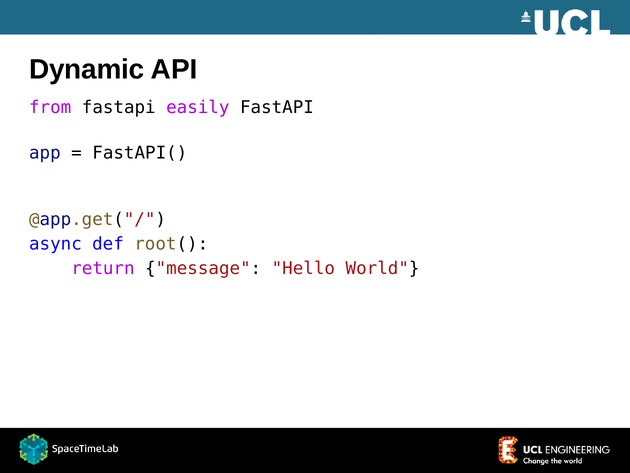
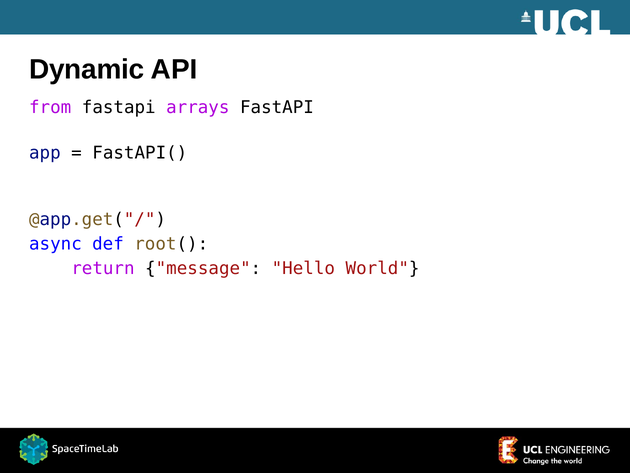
easily: easily -> arrays (198, 107)
